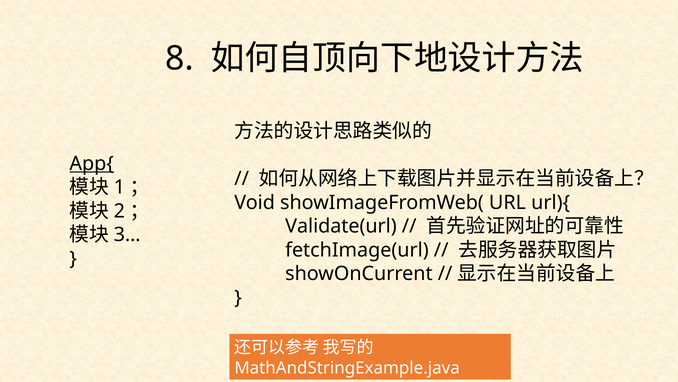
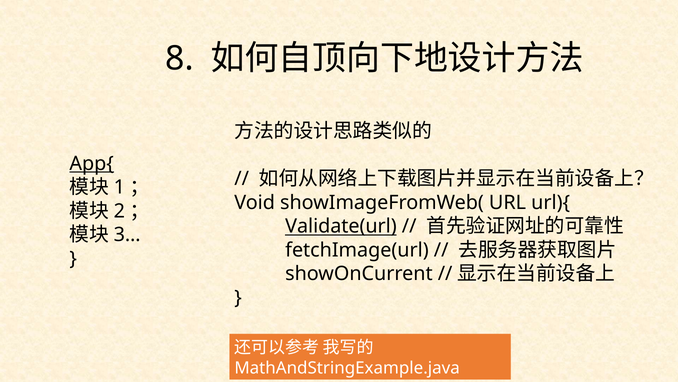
Validate(url underline: none -> present (341, 226)
